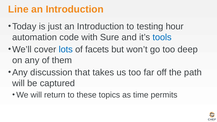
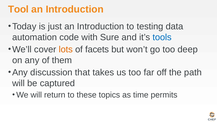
Line: Line -> Tool (18, 9)
hour: hour -> data (175, 26)
lots colour: blue -> orange (66, 49)
